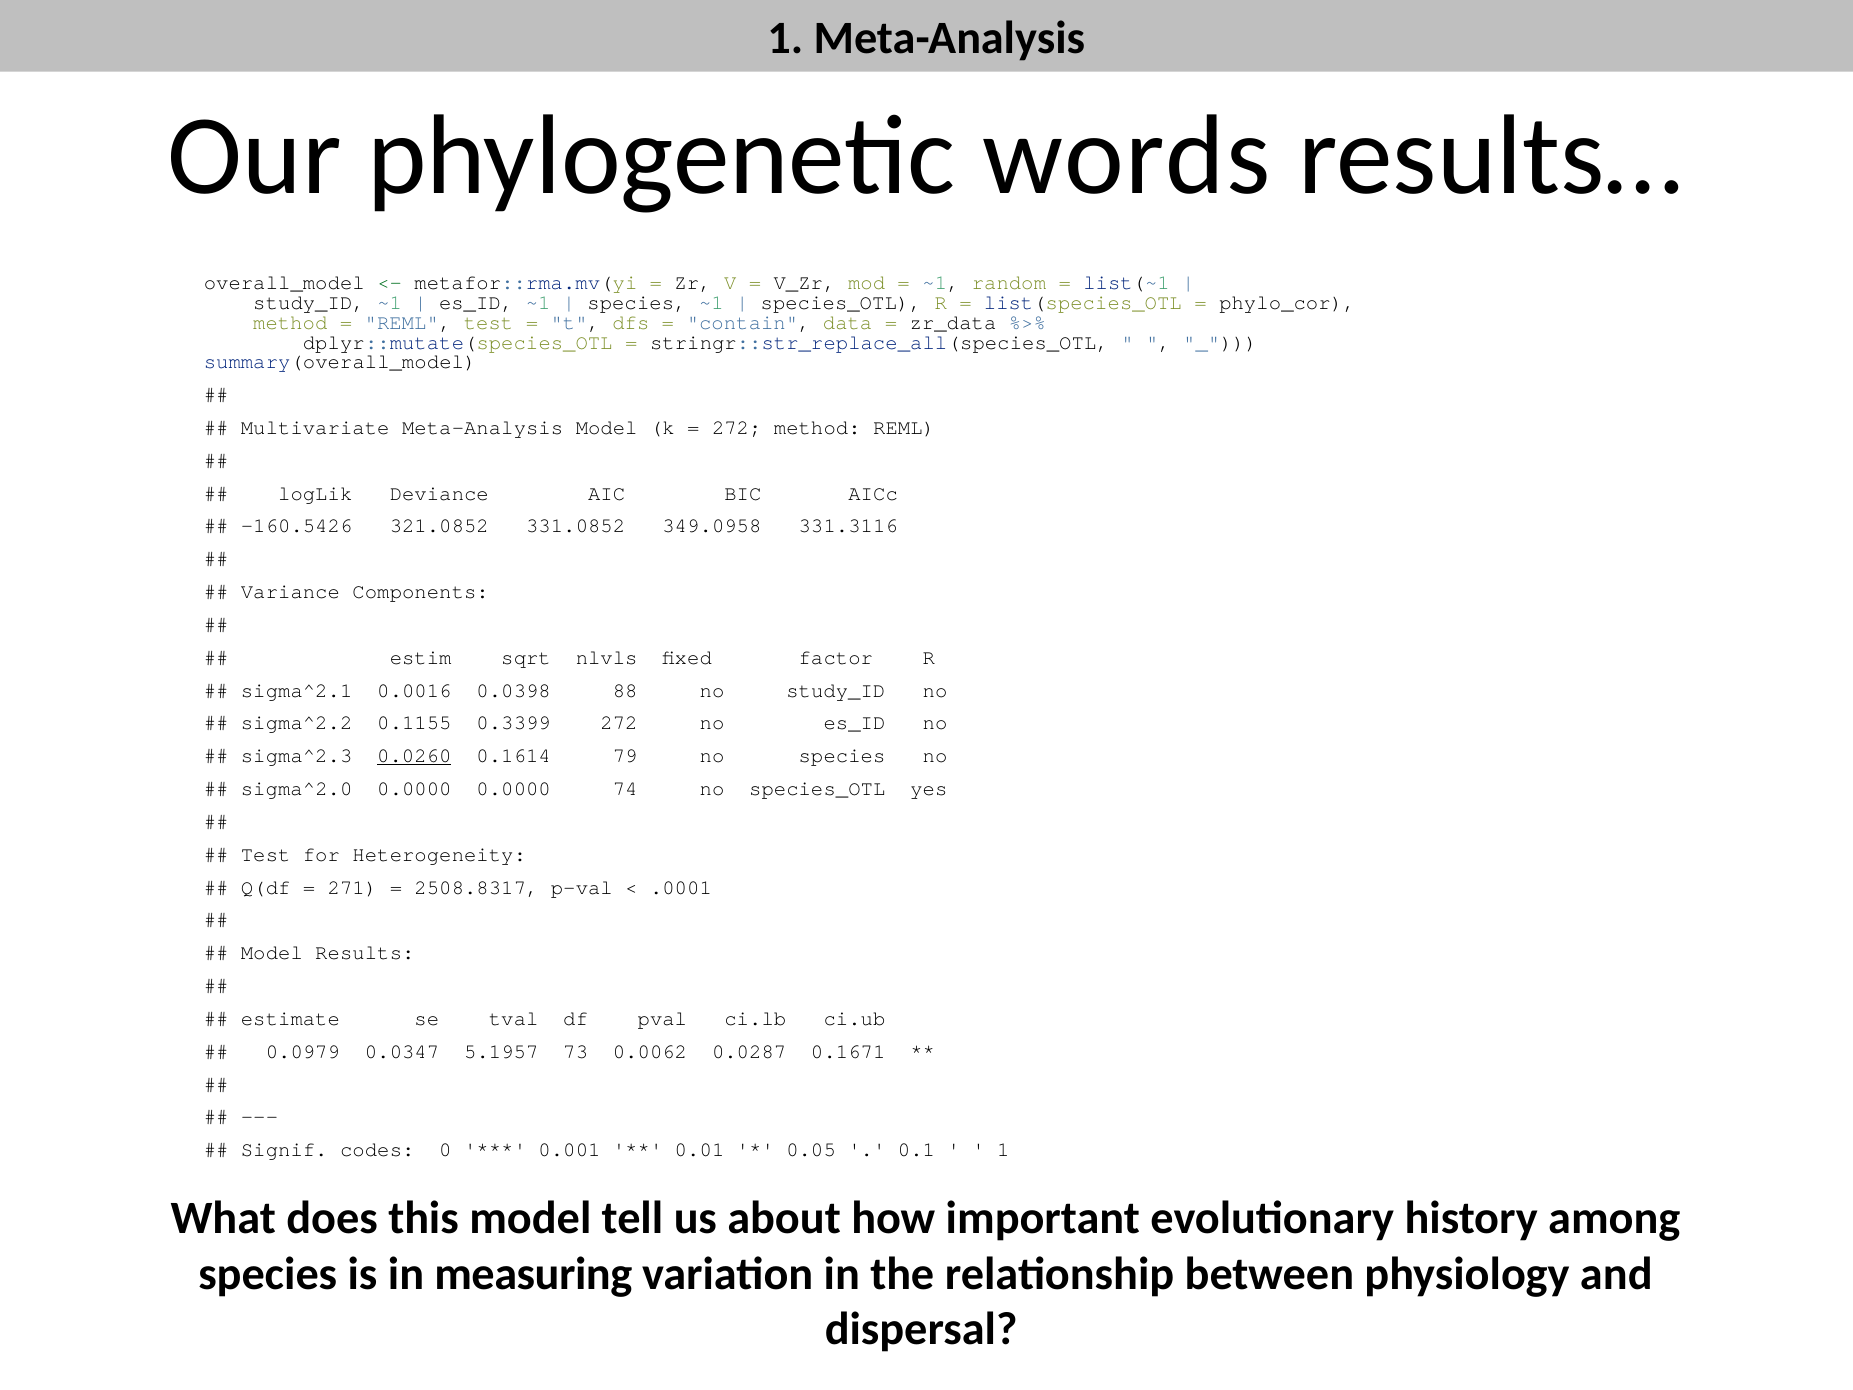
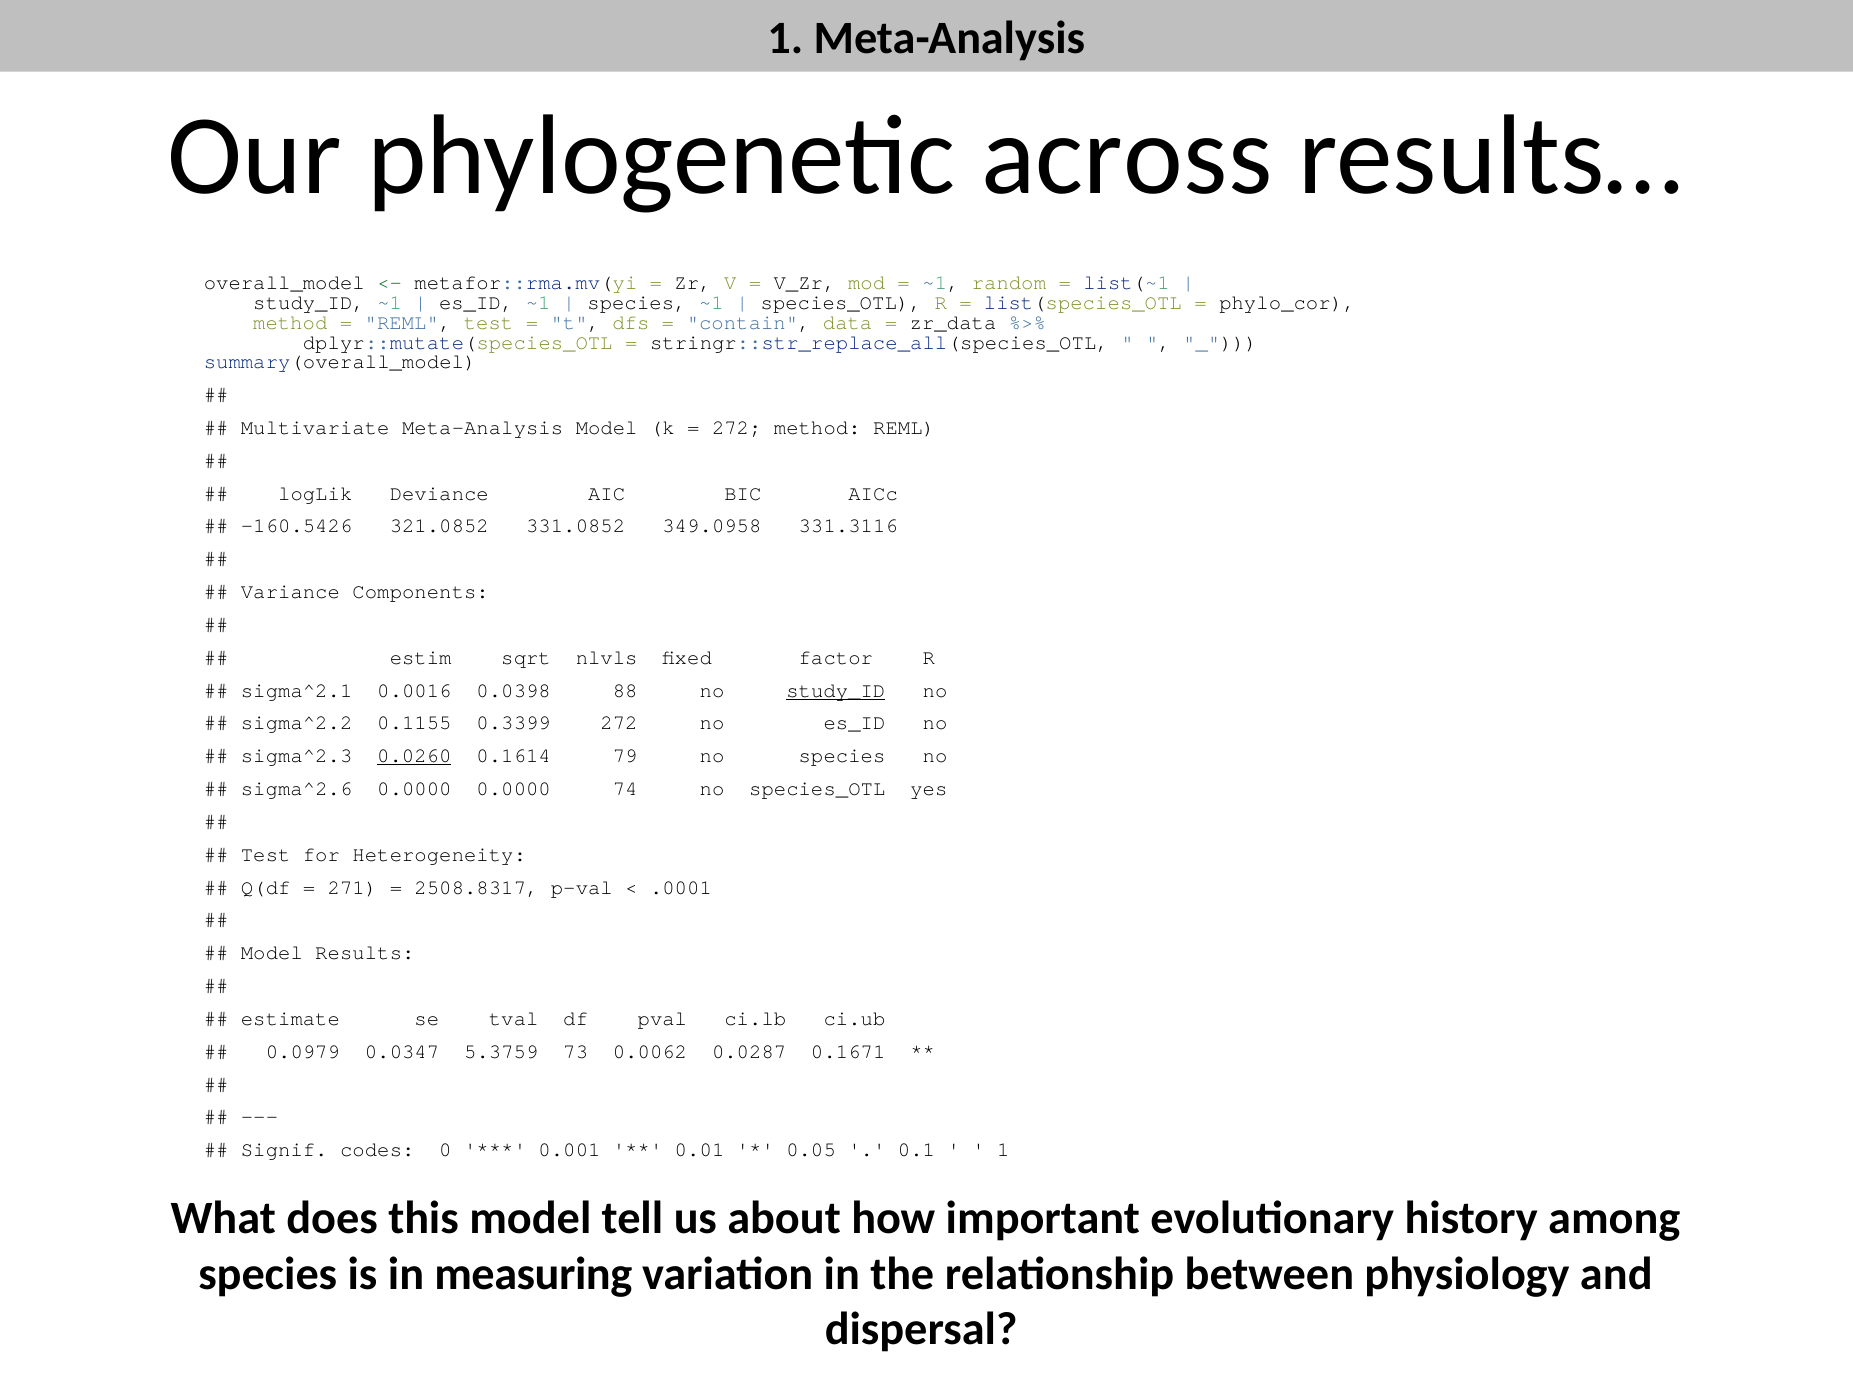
words: words -> across (1127, 156)
study_ID underline: none -> present (836, 690)
sigma^2.0: sigma^2.0 -> sigma^2.6 (297, 789)
5.1957: 5.1957 -> 5.3759 (501, 1051)
